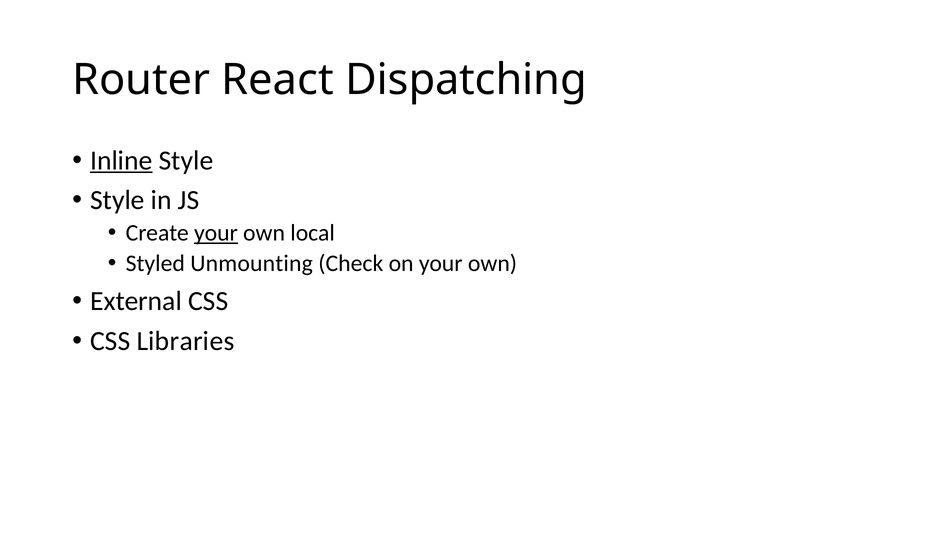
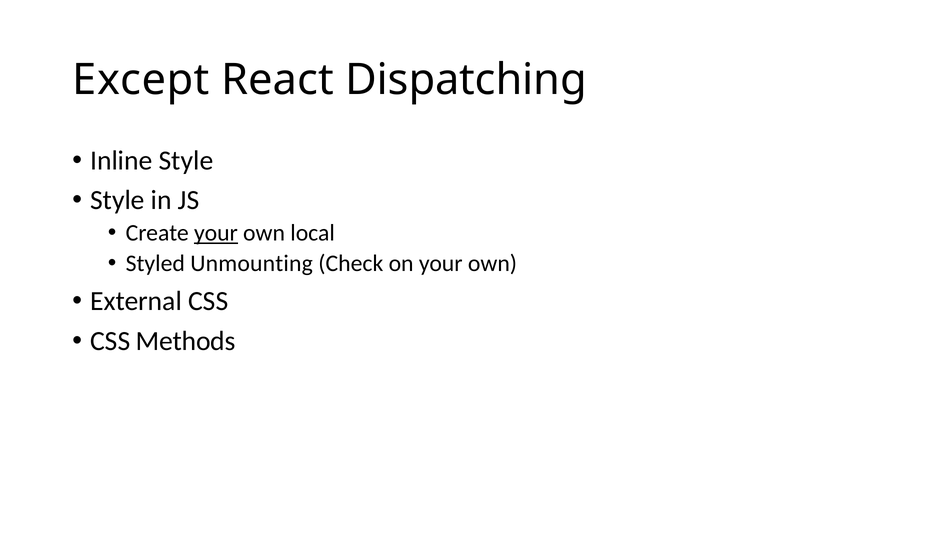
Router: Router -> Except (141, 80)
Inline underline: present -> none (121, 160)
Libraries: Libraries -> Methods (186, 341)
